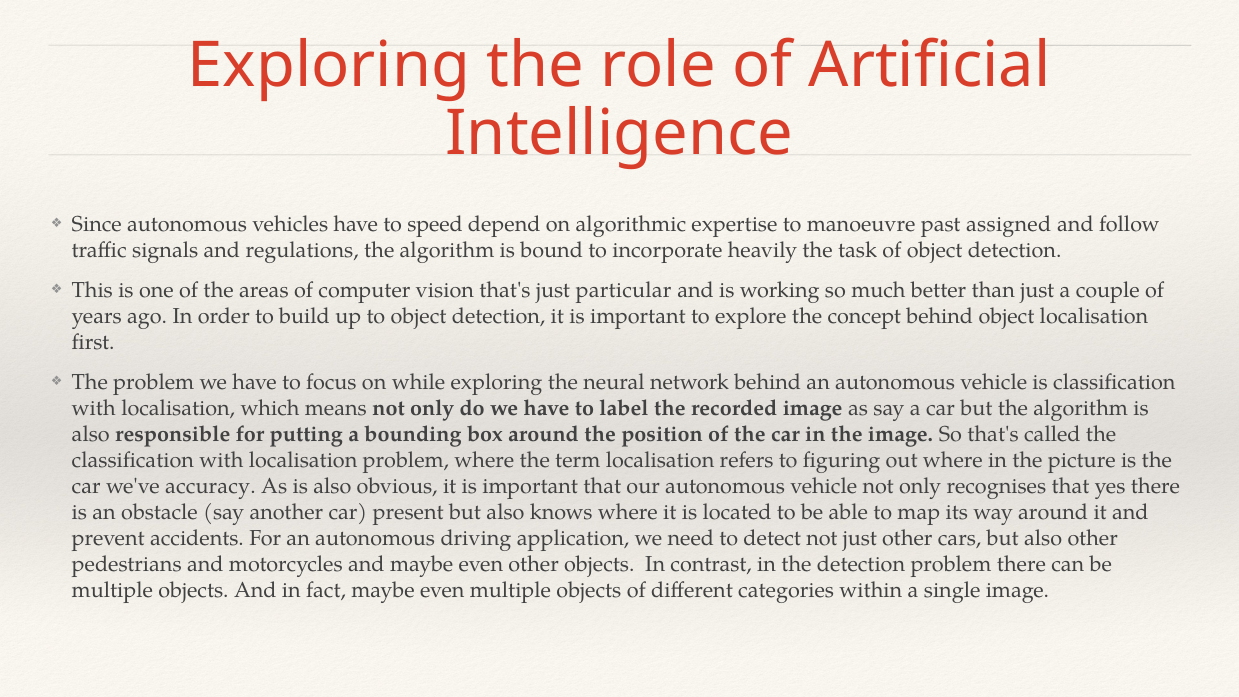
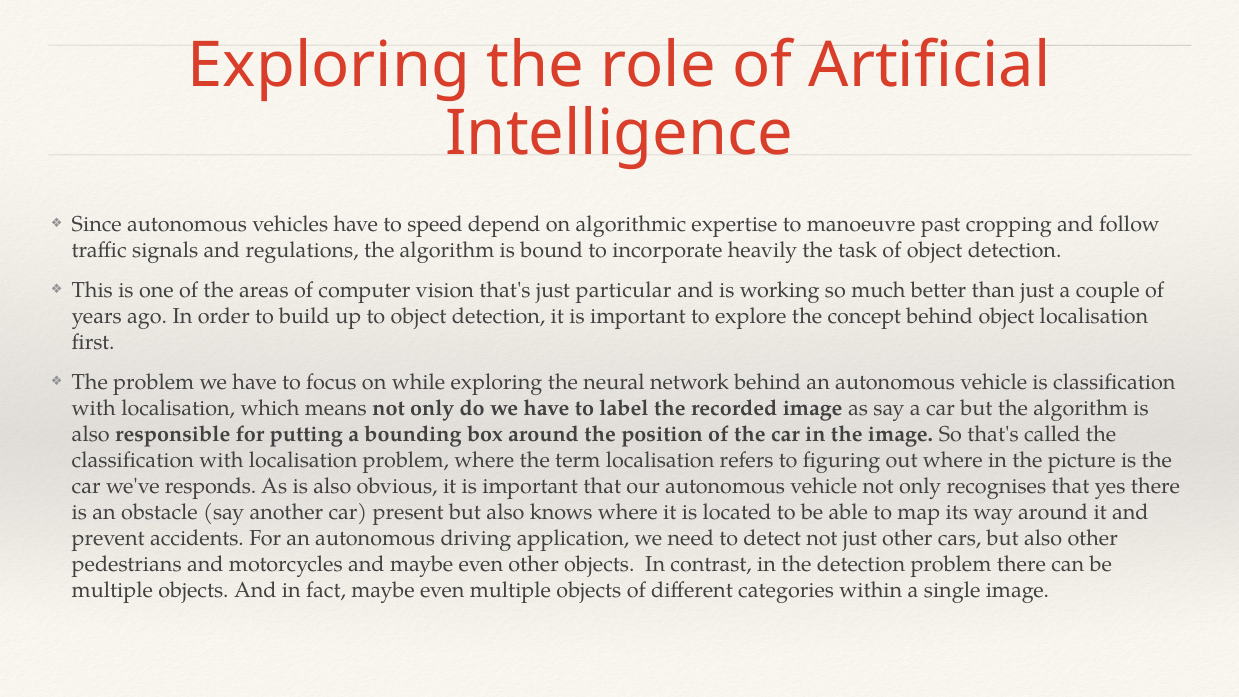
assigned: assigned -> cropping (1009, 224)
accuracy: accuracy -> responds (211, 486)
